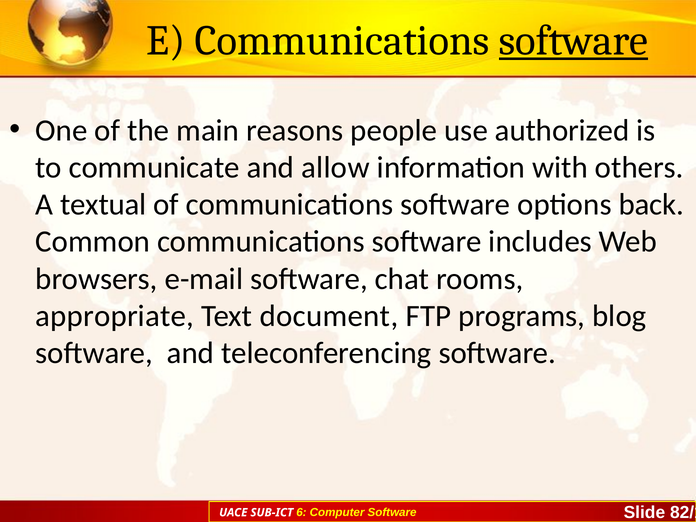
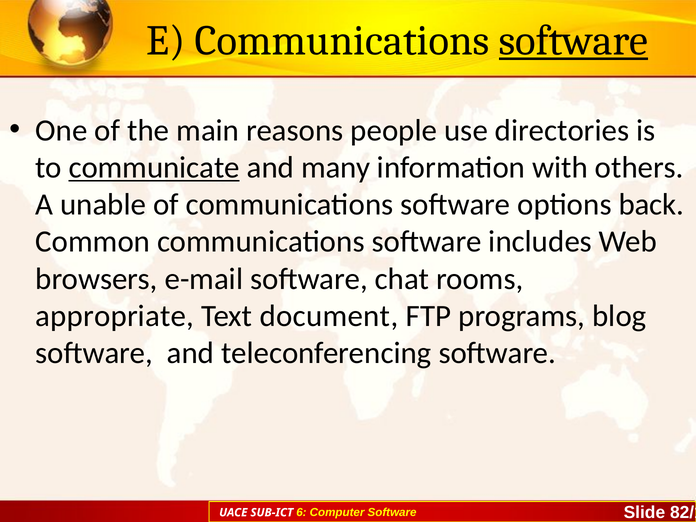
authorized: authorized -> directories (562, 130)
communicate underline: none -> present (154, 167)
allow: allow -> many (336, 167)
textual: textual -> unable (103, 205)
